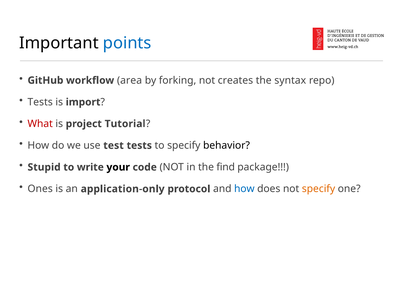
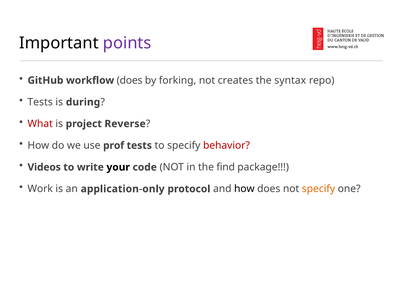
points colour: blue -> purple (127, 43)
workflow area: area -> does (130, 80)
import: import -> during (83, 102)
Tutorial: Tutorial -> Reverse (125, 124)
test: test -> prof (114, 146)
behavior colour: black -> red (227, 146)
Stupid: Stupid -> Videos (44, 167)
Ones: Ones -> Work (40, 189)
how colour: blue -> black (244, 189)
